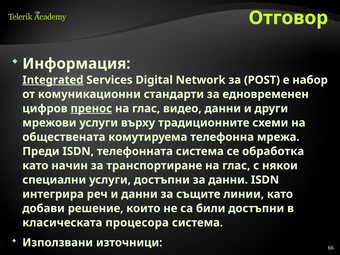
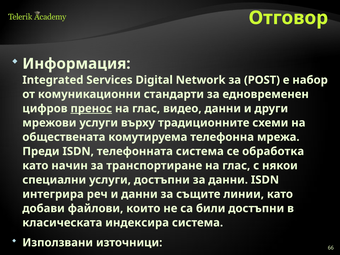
Integrated underline: present -> none (53, 80)
решение: решение -> файлови (96, 208)
процесора: процесора -> индексира (137, 223)
